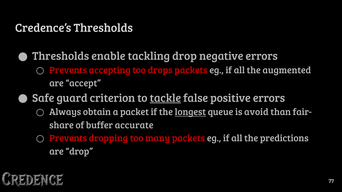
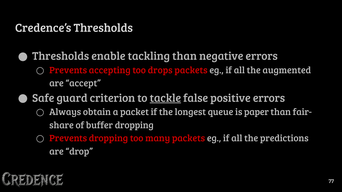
tackling drop: drop -> than (185, 56)
longest underline: present -> none (190, 112)
avoid: avoid -> paper (256, 112)
buffer accurate: accurate -> dropping (134, 125)
